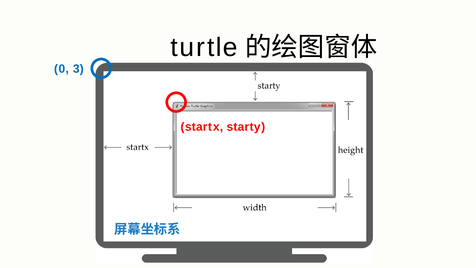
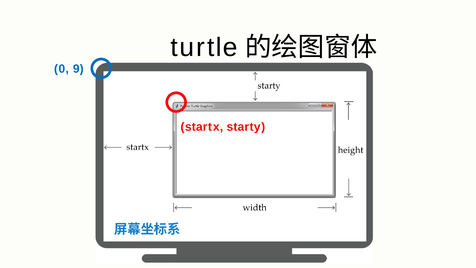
3: 3 -> 9 (78, 69)
